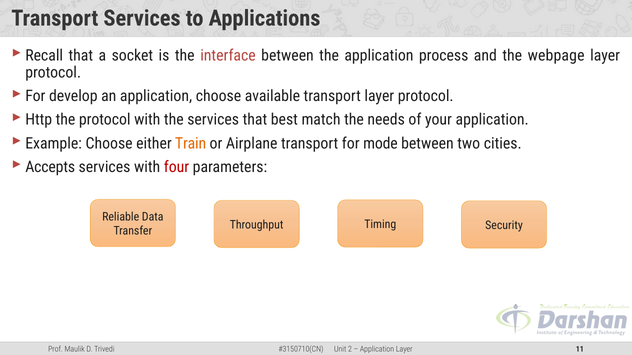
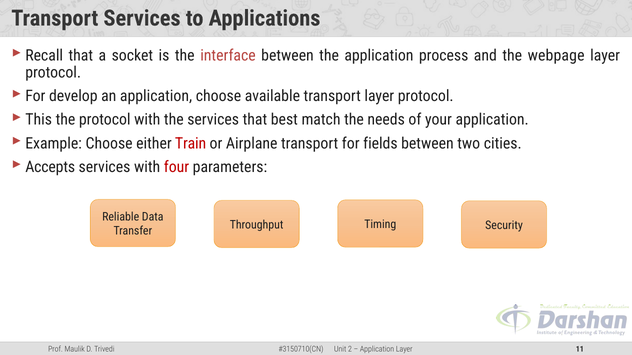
Http: Http -> This (39, 120)
Train colour: orange -> red (191, 144)
mode: mode -> fields (380, 144)
